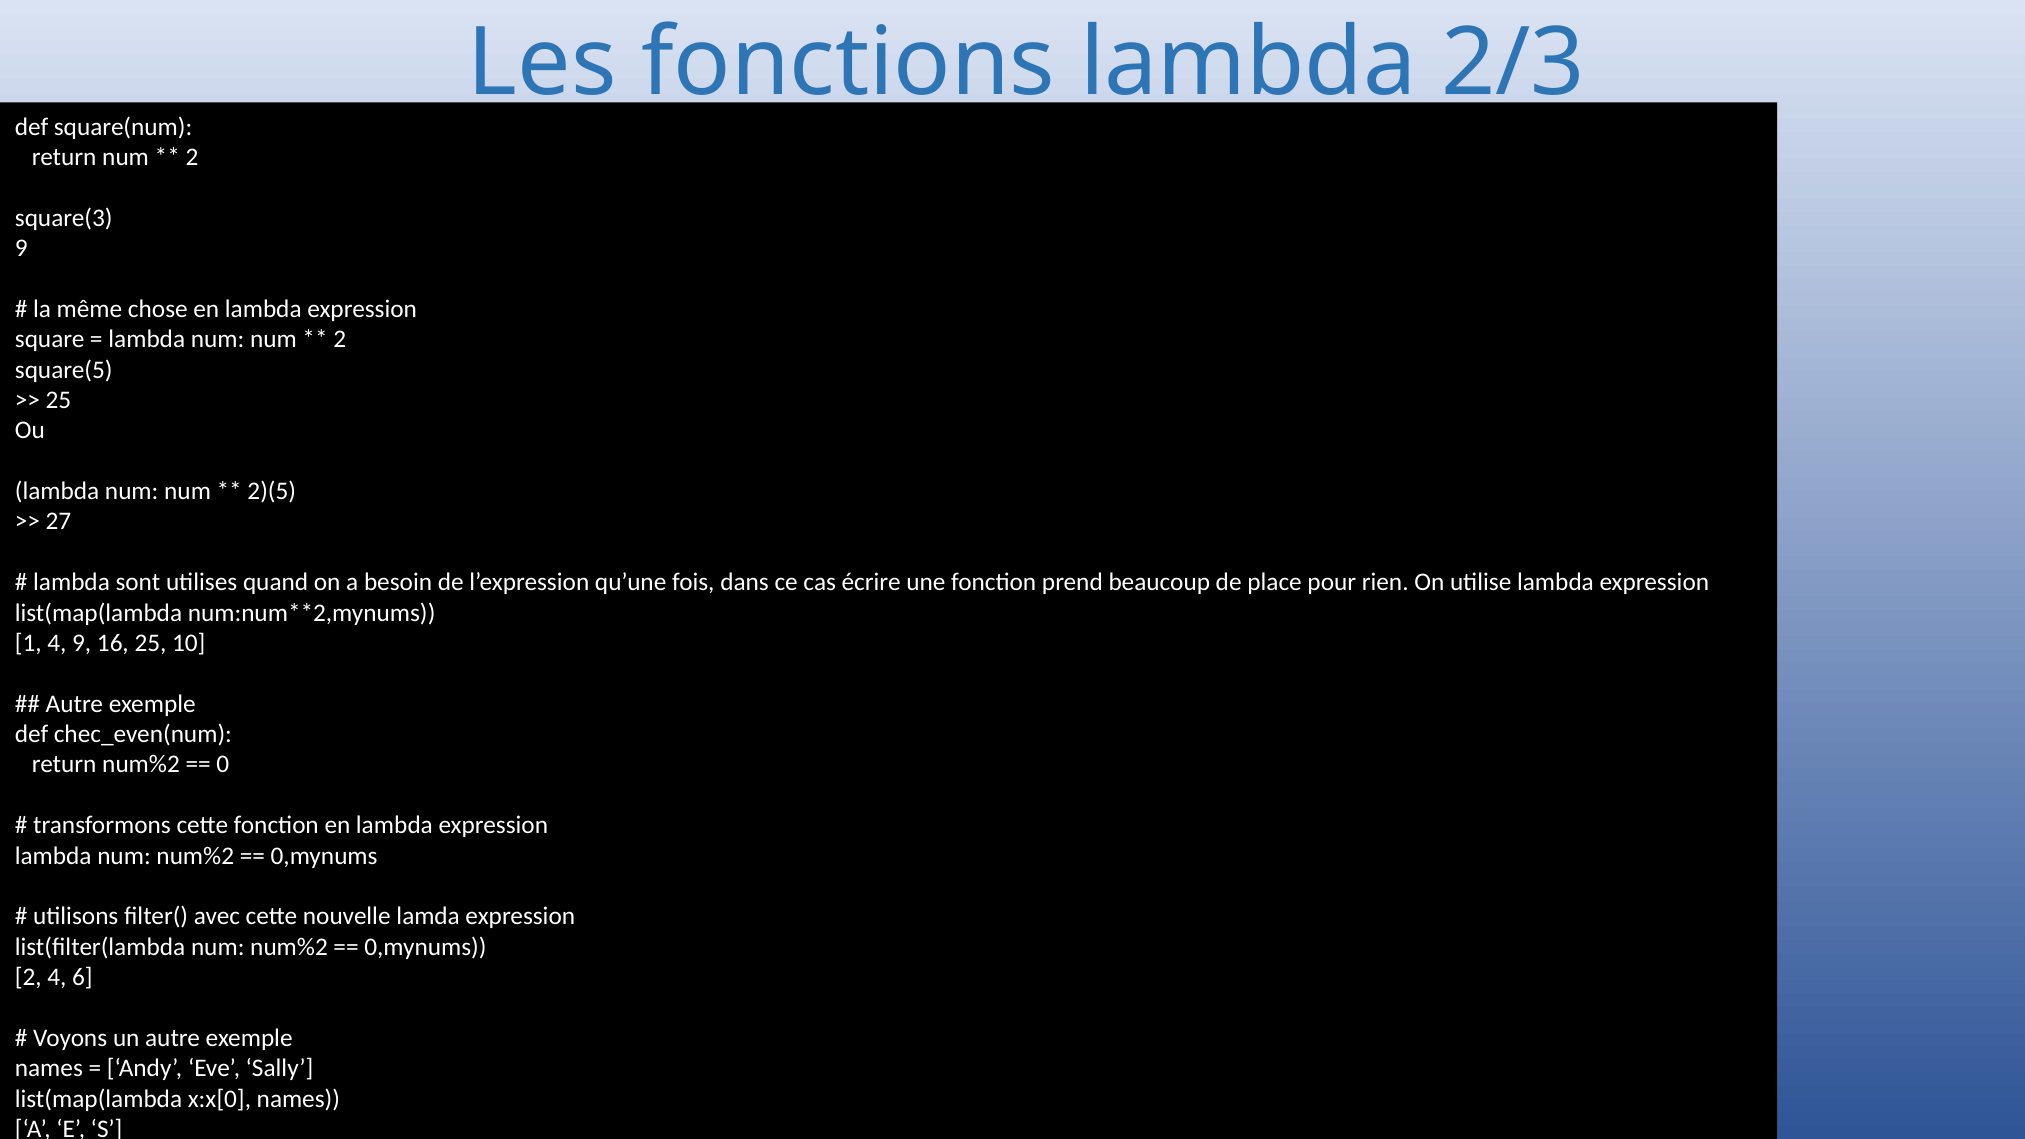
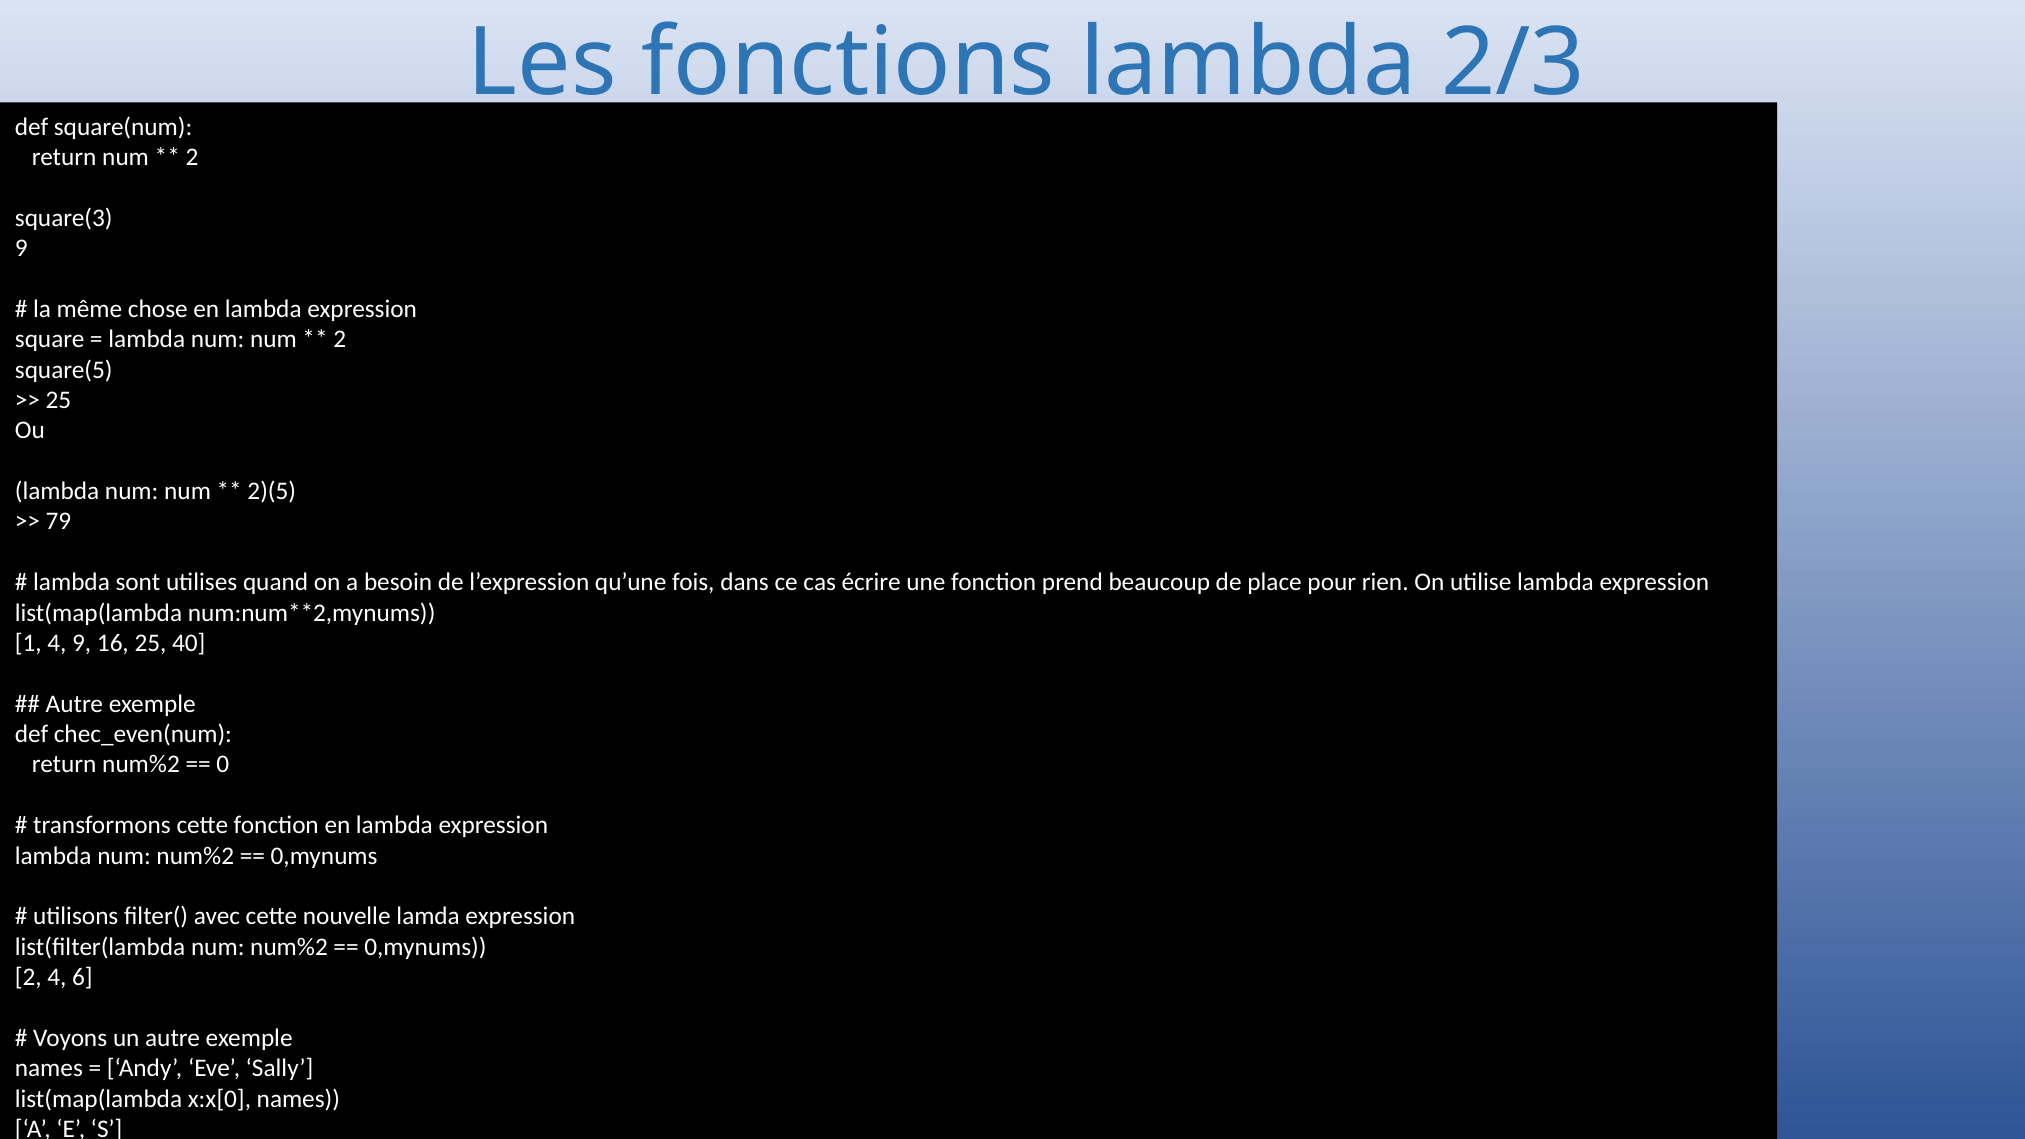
27: 27 -> 79 (58, 522)
10: 10 -> 40 (189, 643)
